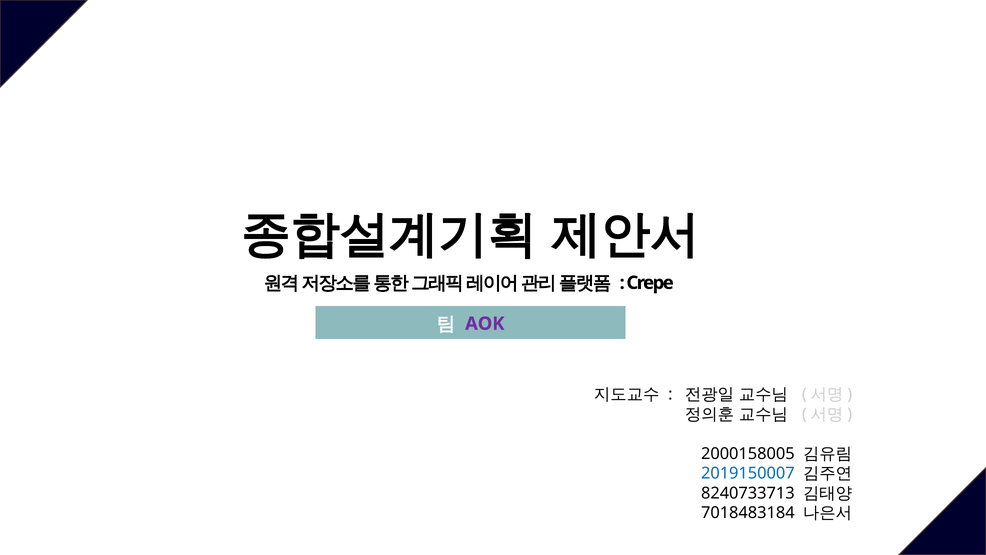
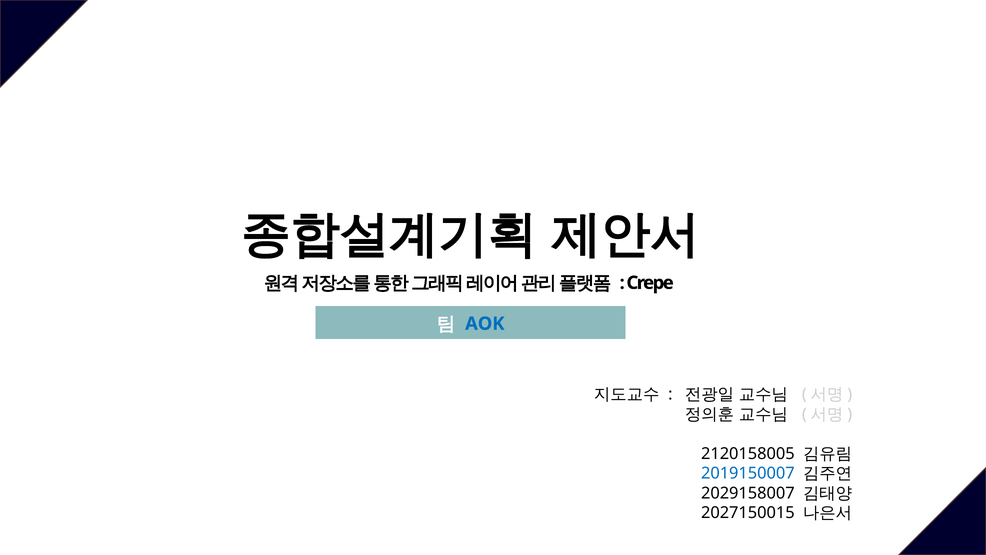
AOK colour: purple -> blue (485, 323)
2000158005: 2000158005 -> 2120158005 (748, 453)
8240733713: 8240733713 -> 2029158007 (748, 493)
7018483184: 7018483184 -> 2027150015 (748, 512)
